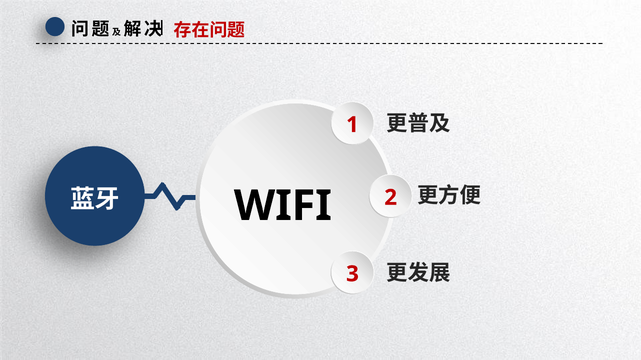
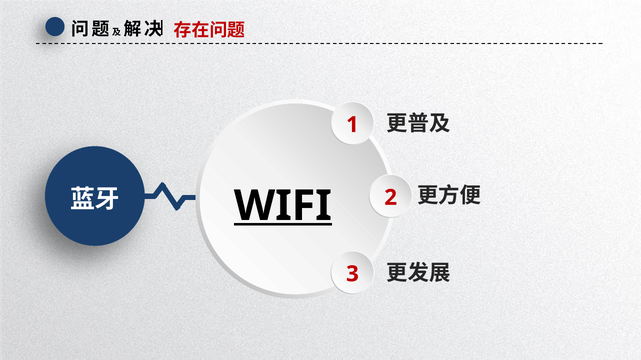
WIFI underline: none -> present (283, 206)
